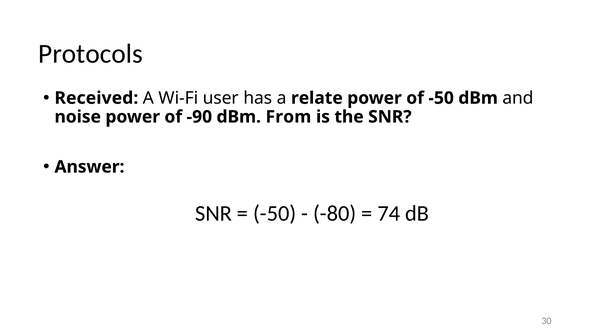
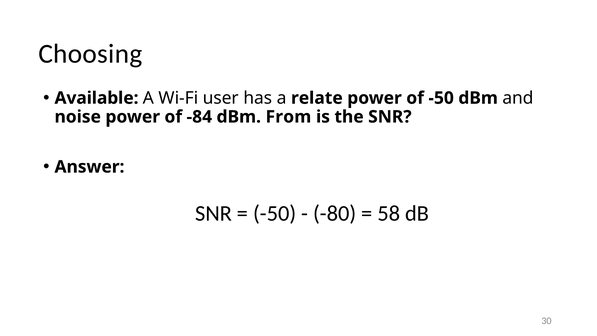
Protocols: Protocols -> Choosing (90, 54)
Received: Received -> Available (97, 98)
-90: -90 -> -84 (199, 117)
74: 74 -> 58 (389, 213)
